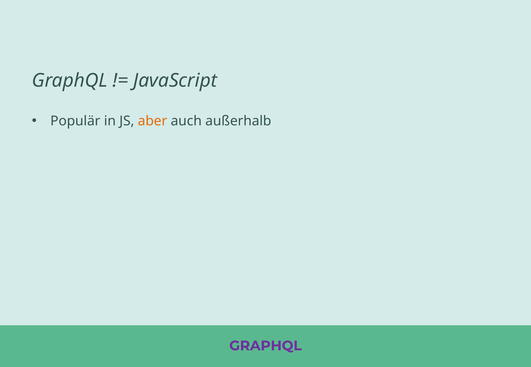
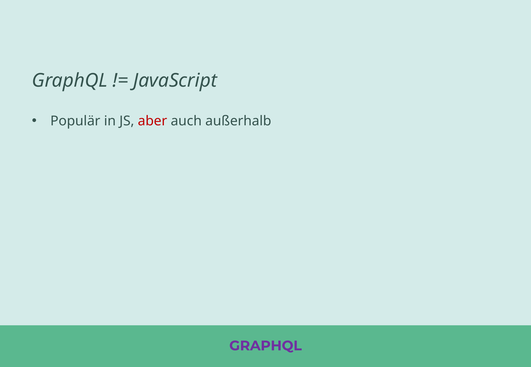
aber colour: orange -> red (152, 121)
